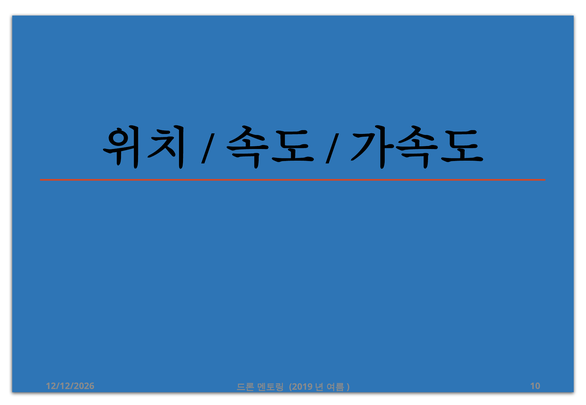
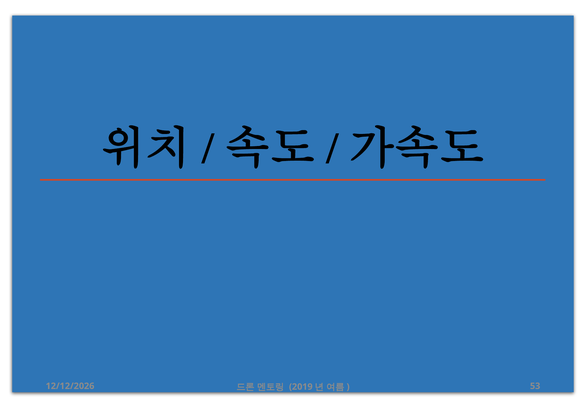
10: 10 -> 53 (535, 387)
